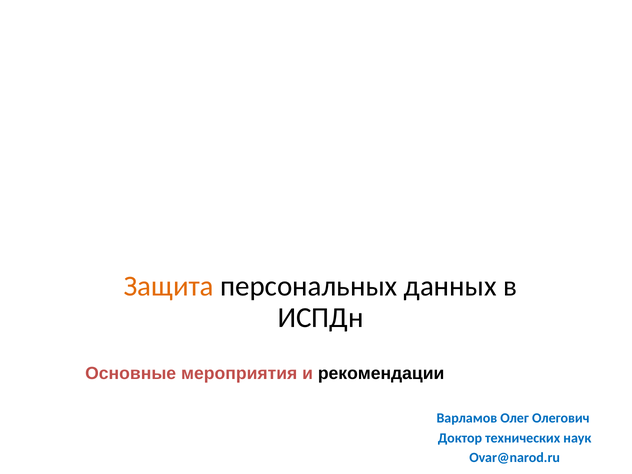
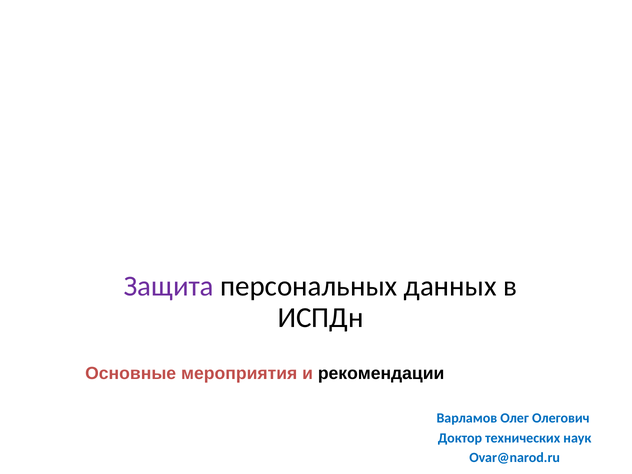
Защита colour: orange -> purple (169, 286)
